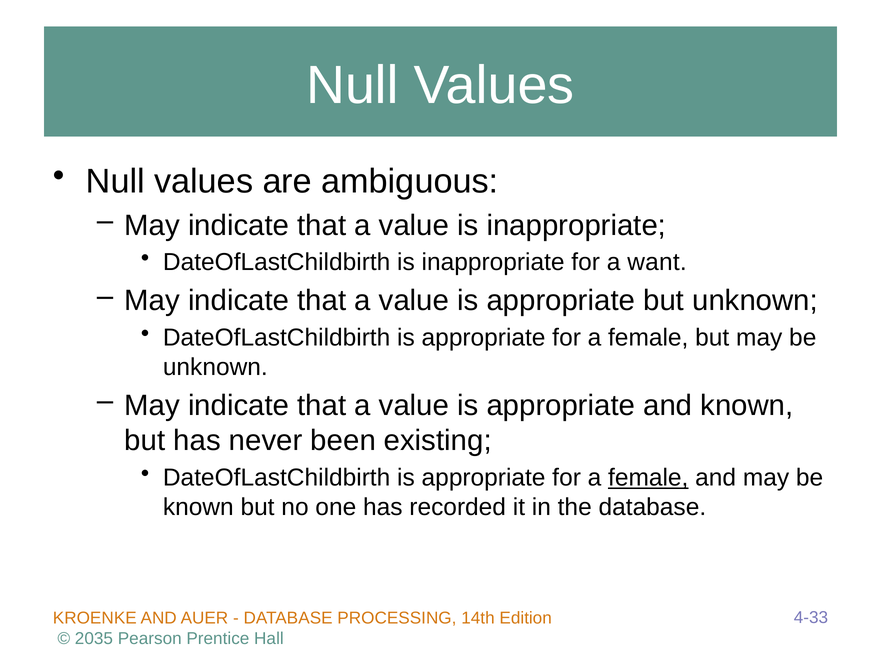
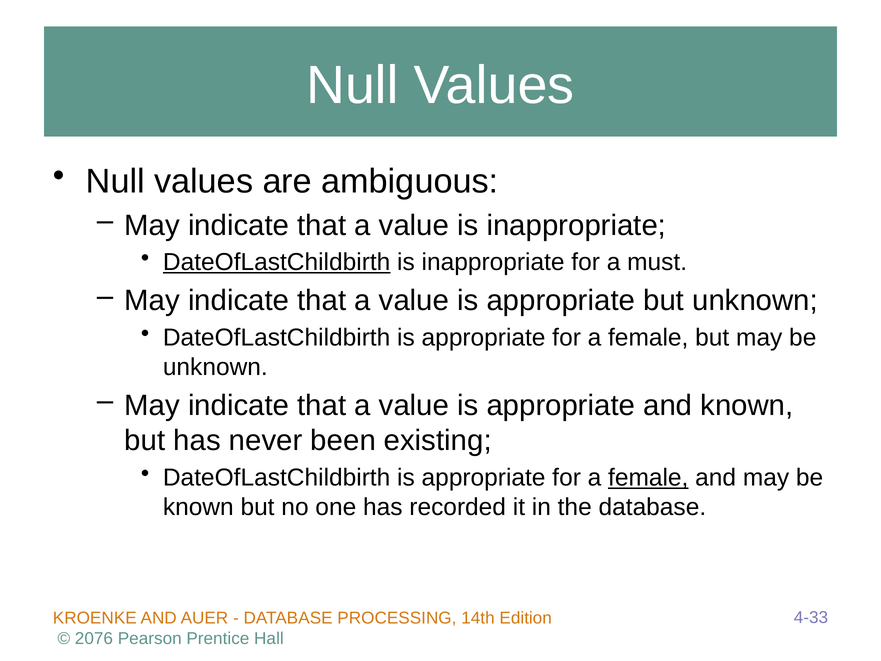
DateOfLastChildbirth underline: none -> present (277, 262)
want: want -> must (657, 262)
2035: 2035 -> 2076 (94, 638)
